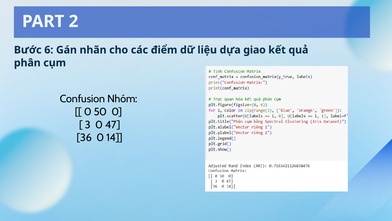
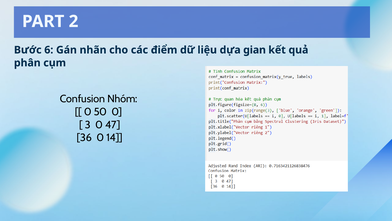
giao: giao -> gian (255, 50)
